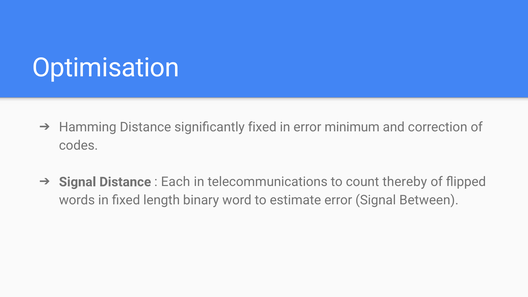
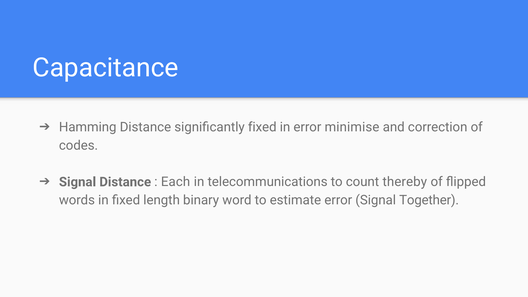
Optimisation: Optimisation -> Capacitance (106, 68)
minimum: minimum -> minimise (352, 127)
Between: Between -> Together (429, 200)
